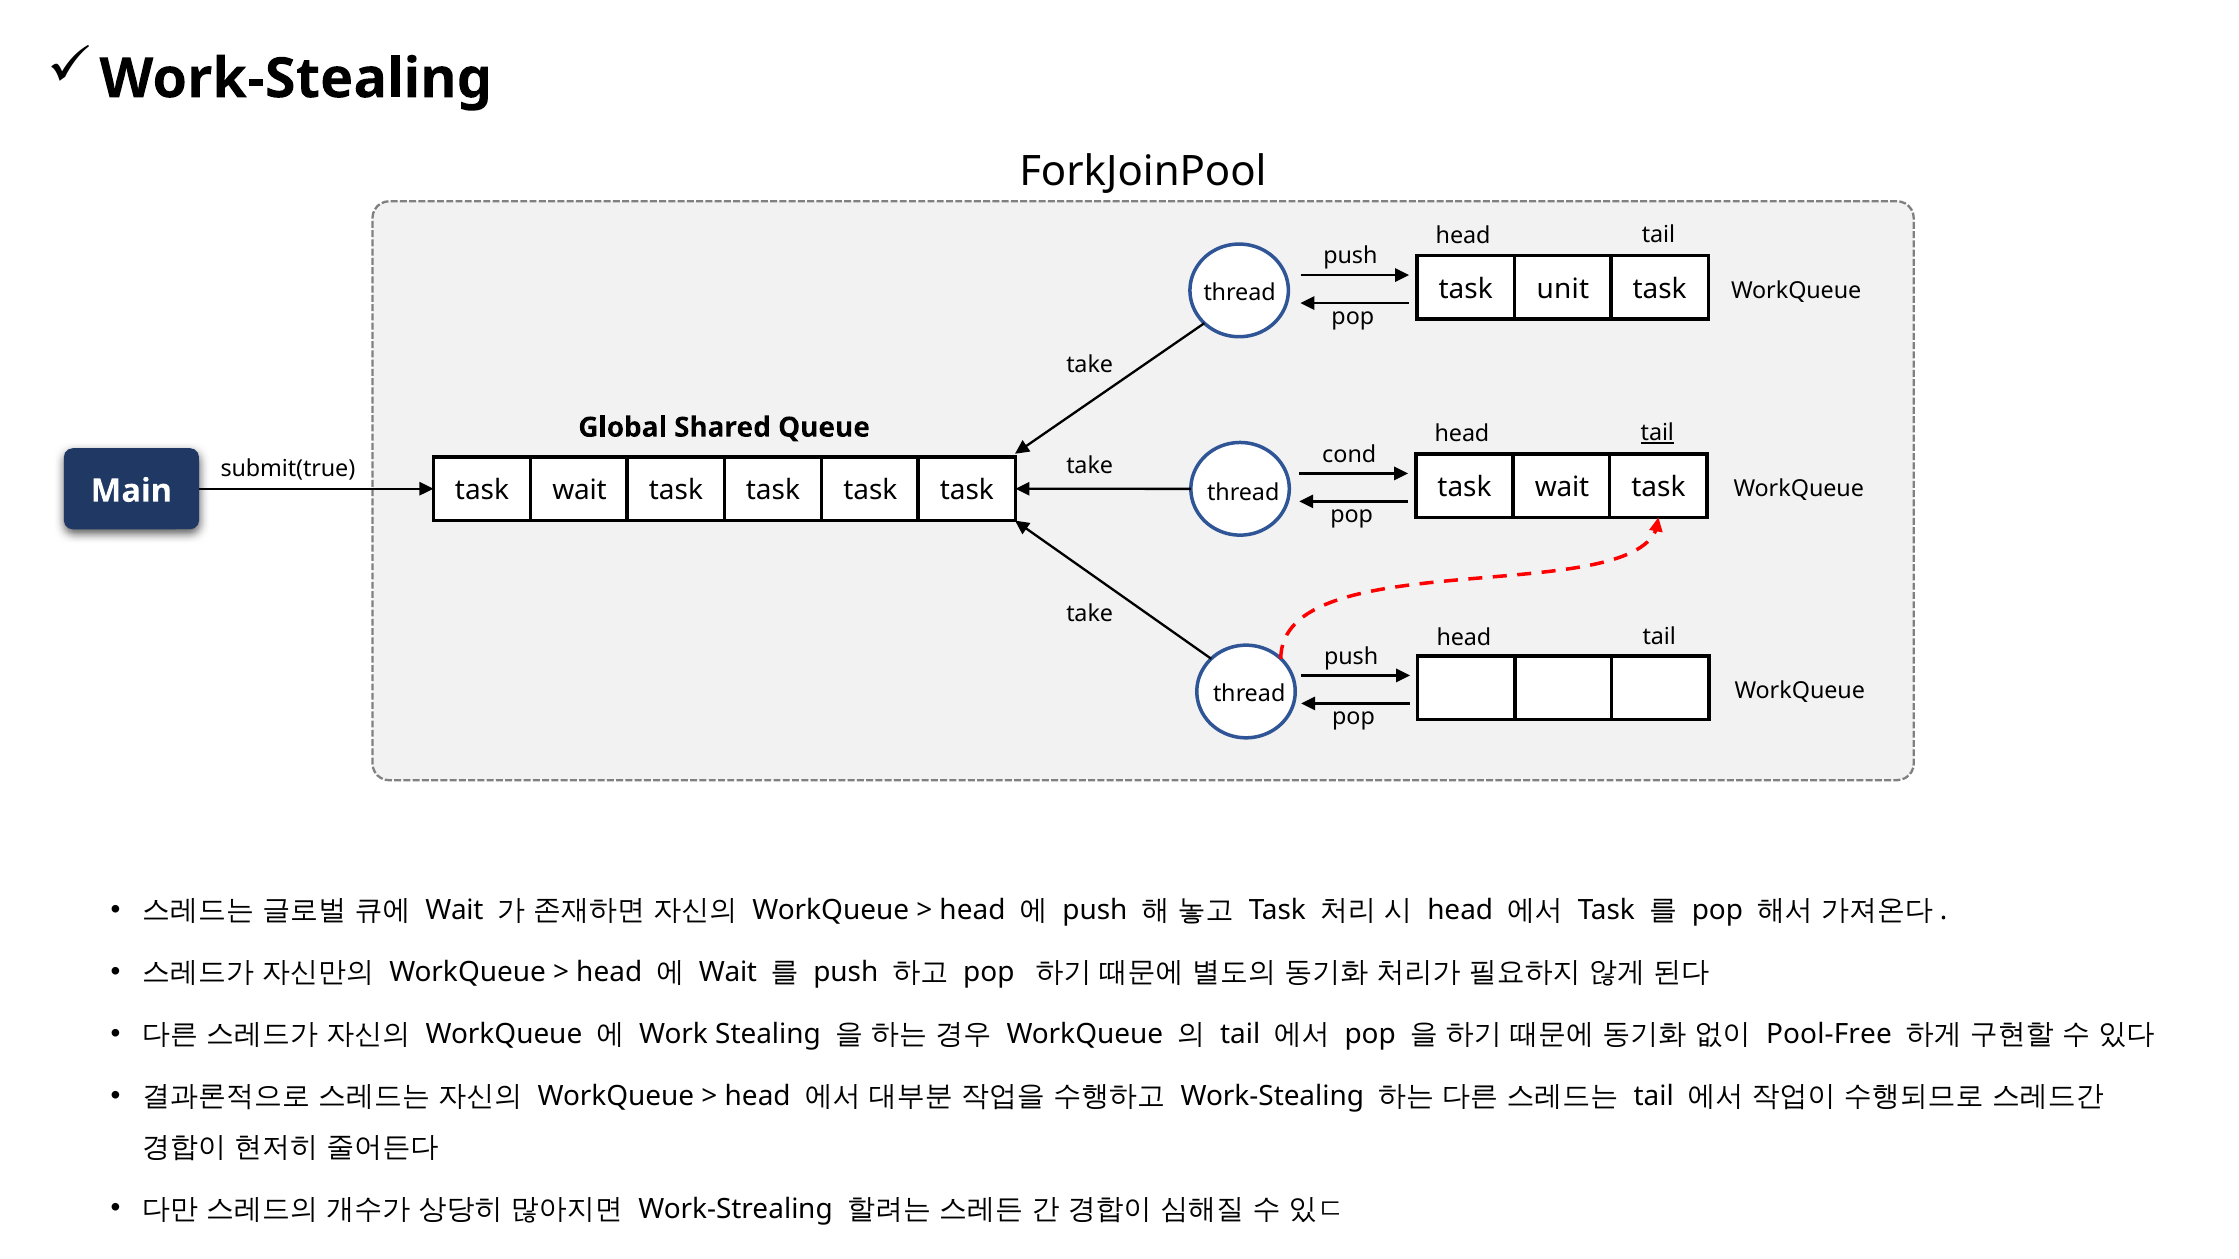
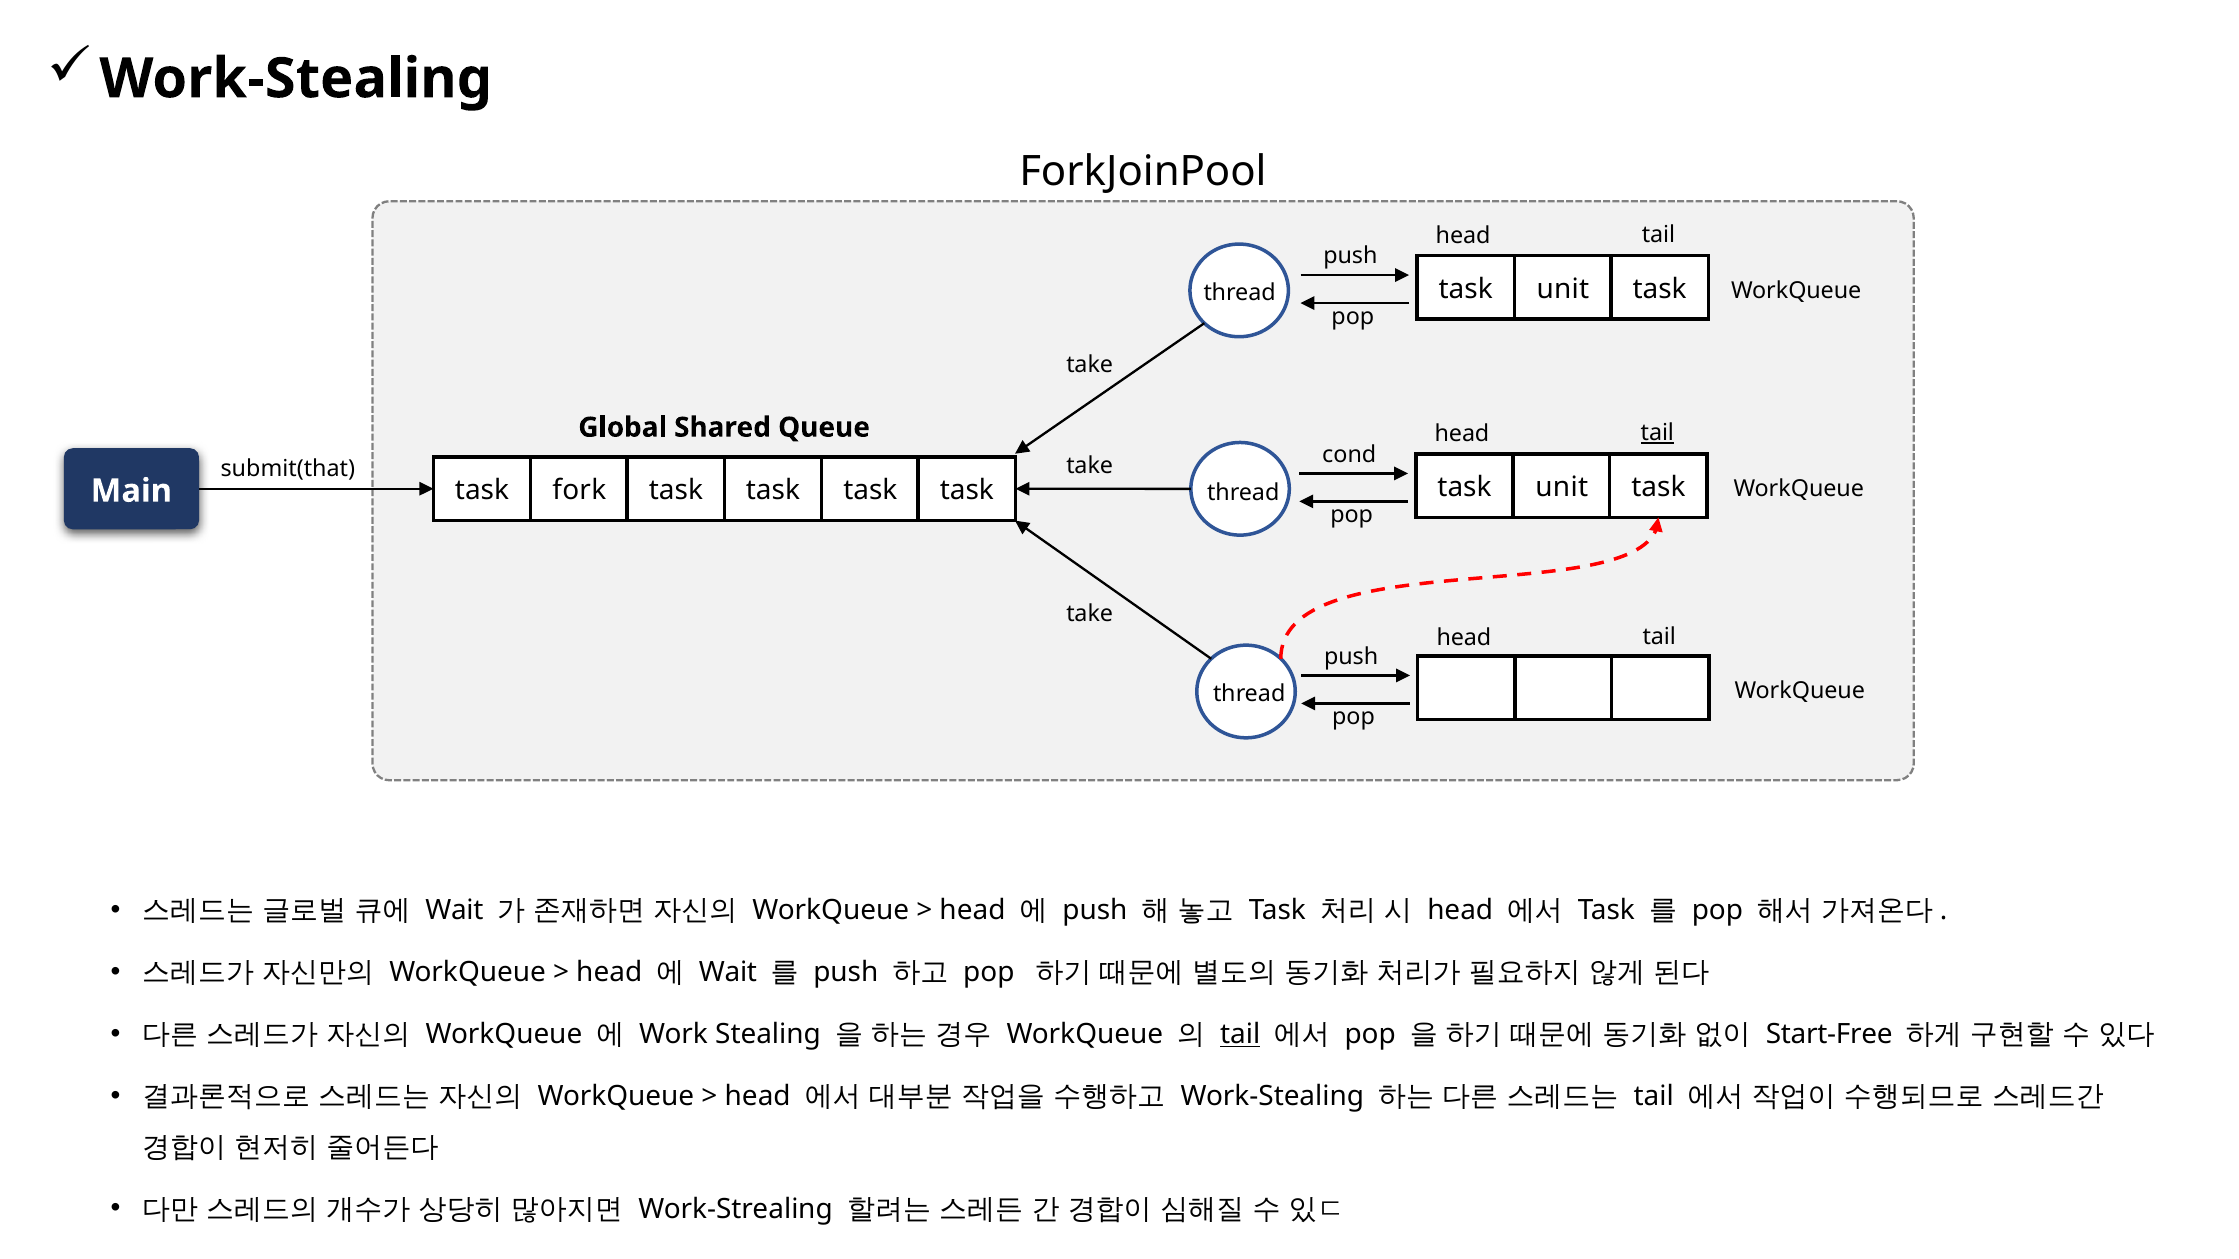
submit(true: submit(true -> submit(that (288, 469)
wait: wait -> unit (1562, 488)
wait: wait -> fork (579, 491)
tail underline: none -> present (1240, 1035)
Pool-Free: Pool-Free -> Start-Free (1829, 1035)
